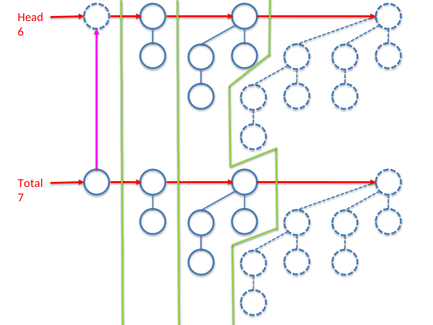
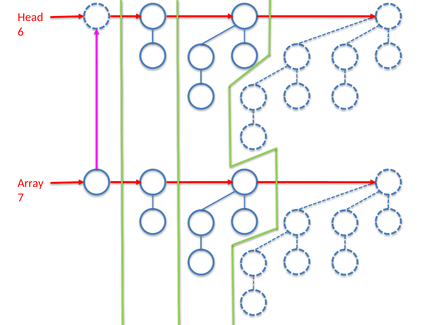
Total: Total -> Array (31, 183)
